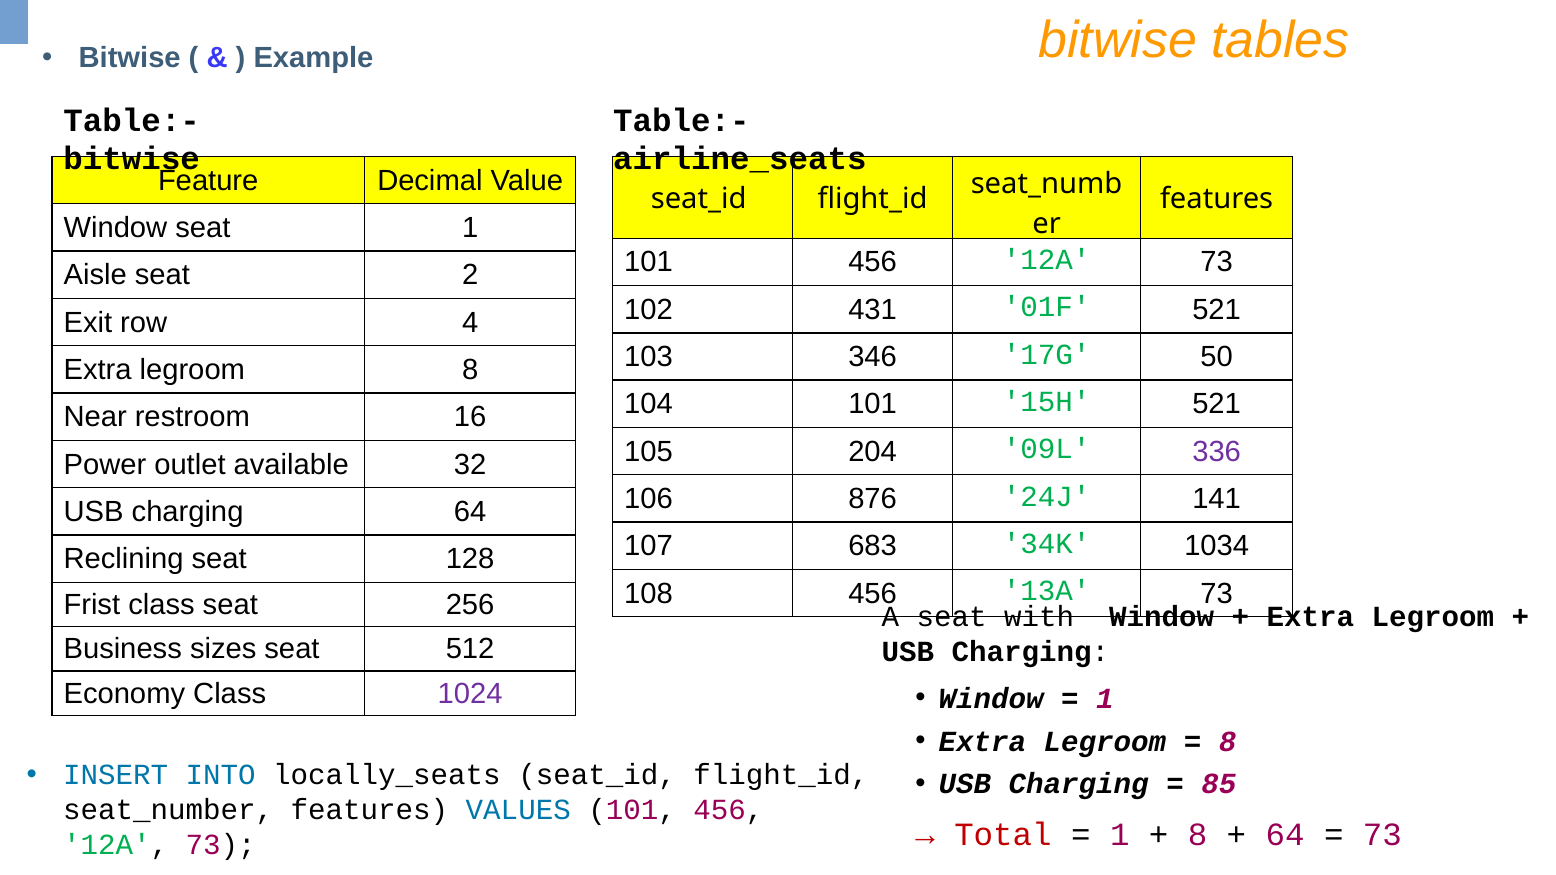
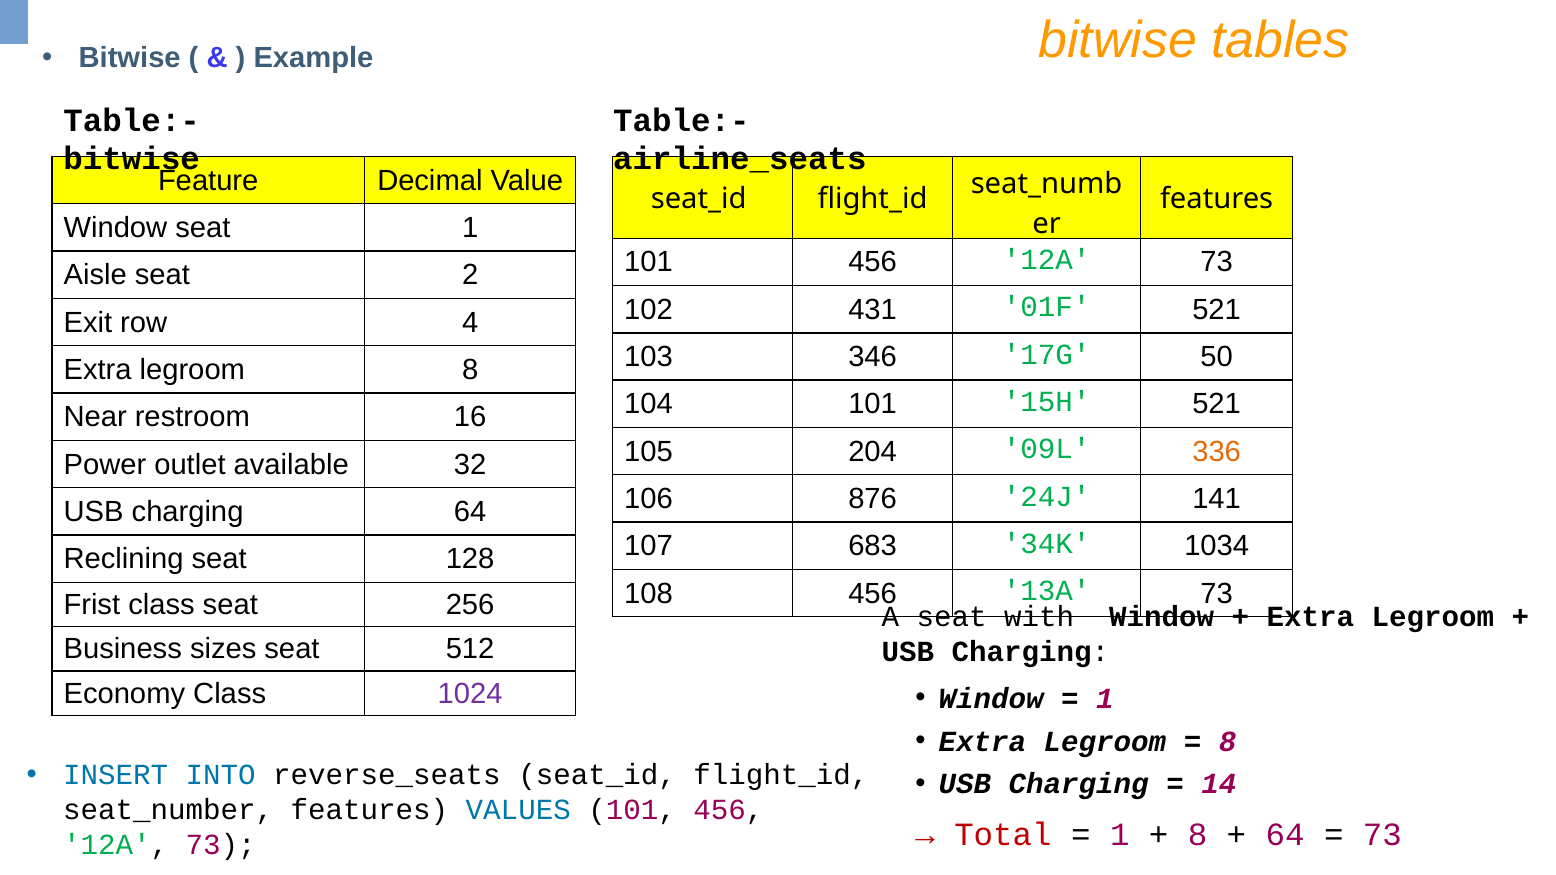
336 colour: purple -> orange (1217, 452)
locally_seats: locally_seats -> reverse_seats (387, 775)
85: 85 -> 14 (1219, 784)
